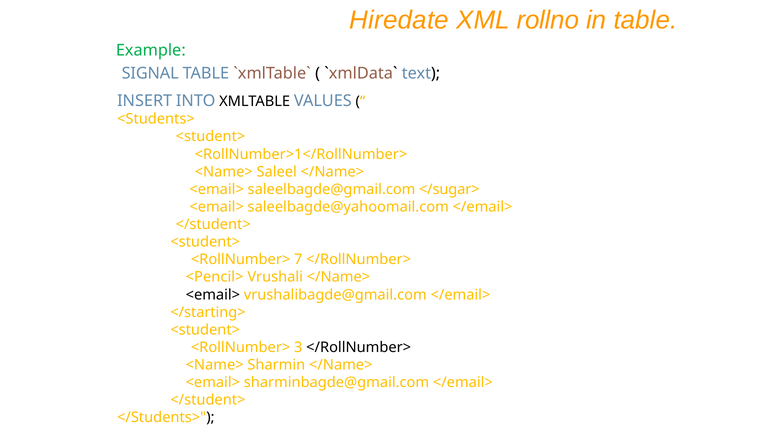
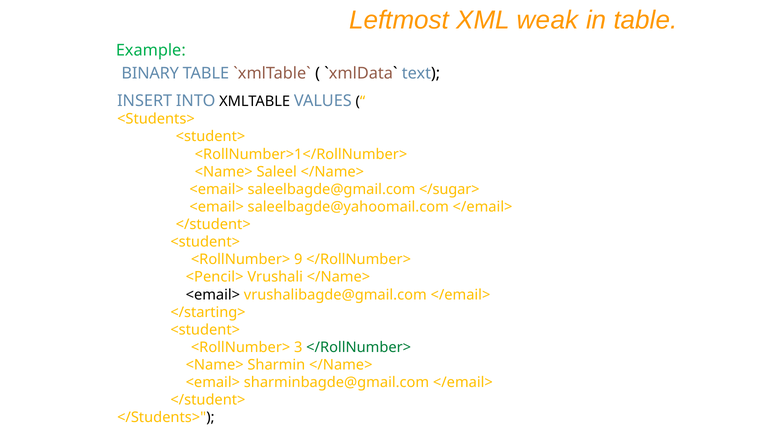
Hiredate: Hiredate -> Leftmost (399, 20)
rollno: rollno -> weak (548, 20)
SIGNAL: SIGNAL -> BINARY (150, 73)
7: 7 -> 9 (298, 260)
</RollNumber> colour: black -> green (359, 348)
